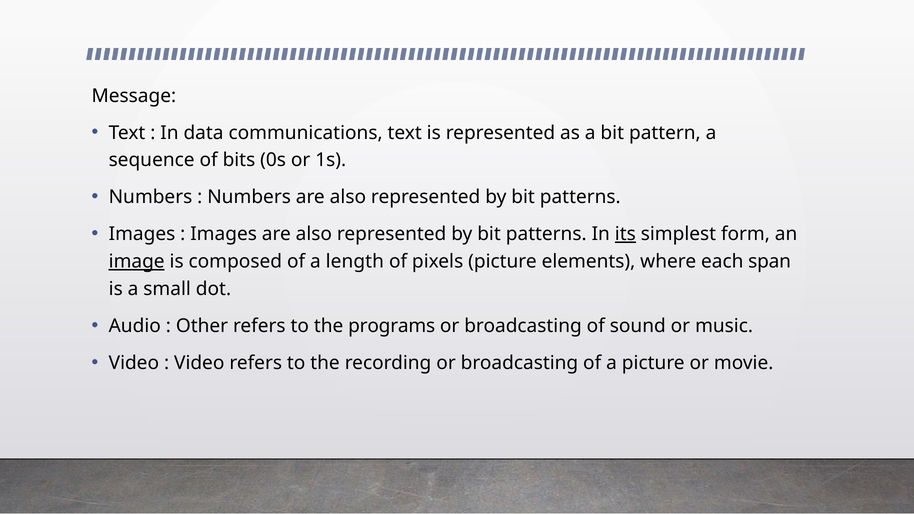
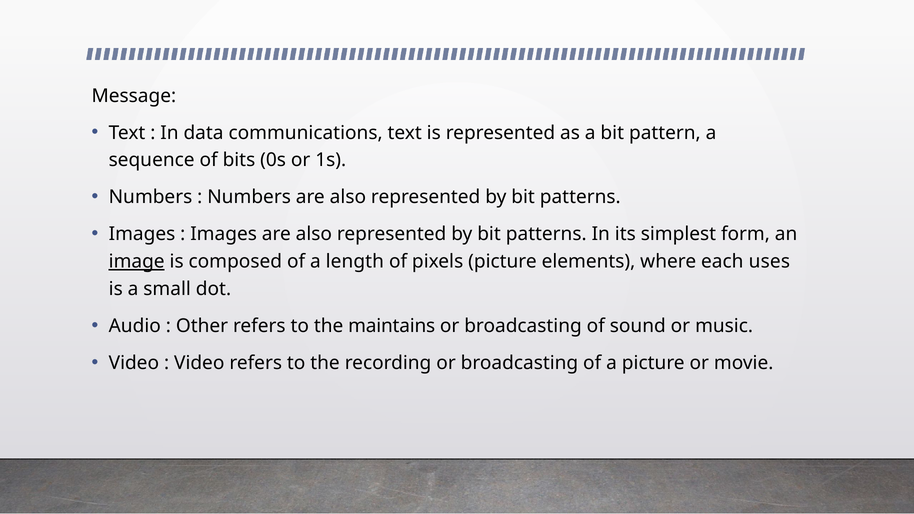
its underline: present -> none (625, 234)
span: span -> uses (769, 262)
programs: programs -> maintains (392, 326)
